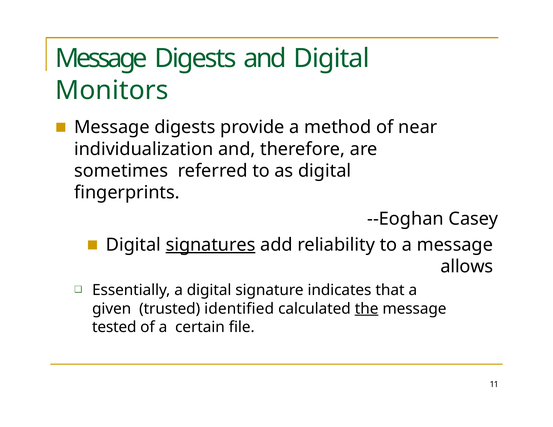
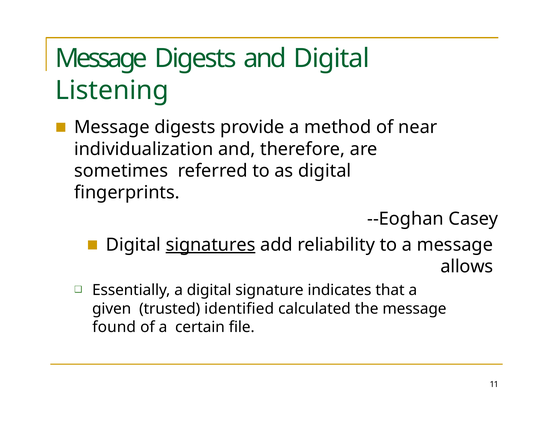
Monitors: Monitors -> Listening (112, 90)
the underline: present -> none (367, 309)
tested: tested -> found (114, 327)
